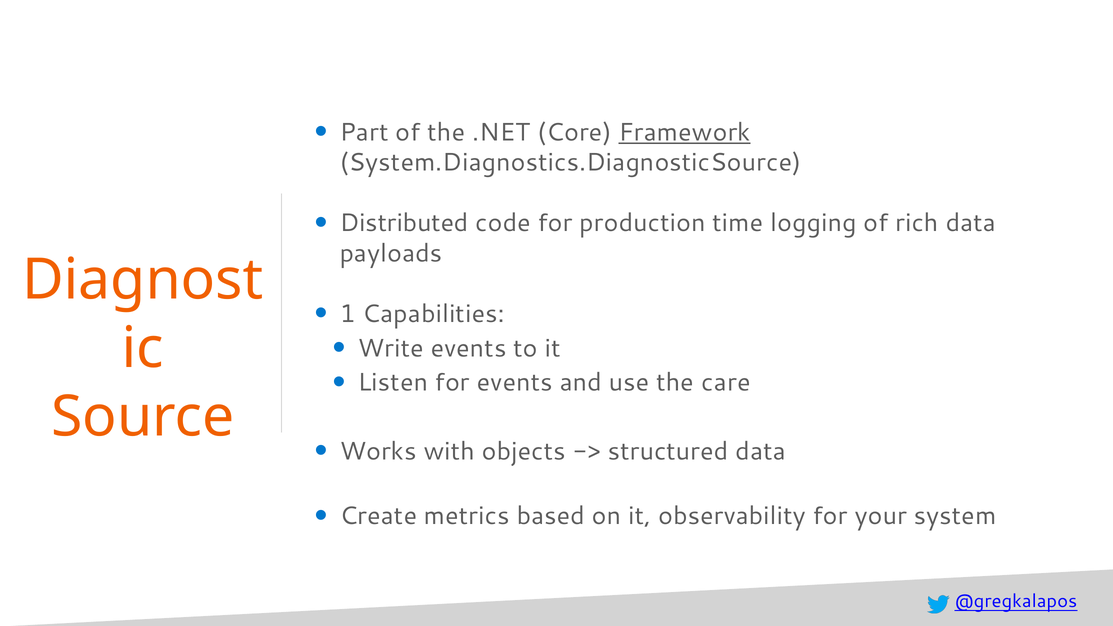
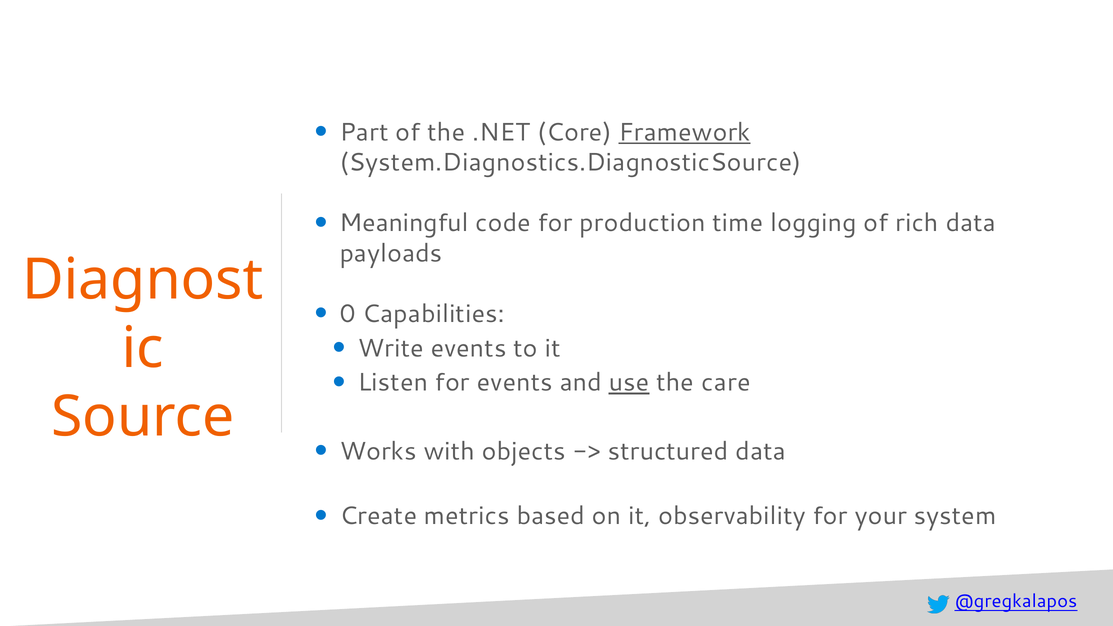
Distributed: Distributed -> Meaningful (404, 223)
1: 1 -> 0 (348, 314)
use underline: none -> present (629, 383)
